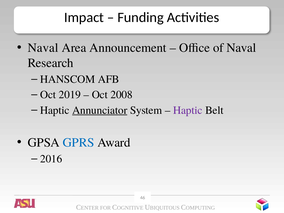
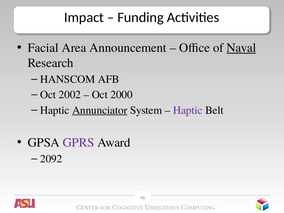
Naval: Naval -> Facial (43, 48)
Naval underline: none -> present (241, 48)
2019: 2019 -> 2002 (70, 95)
2008: 2008 -> 2000 (122, 95)
GPRS colour: blue -> purple (78, 142)
2016: 2016 -> 2092 (51, 159)
